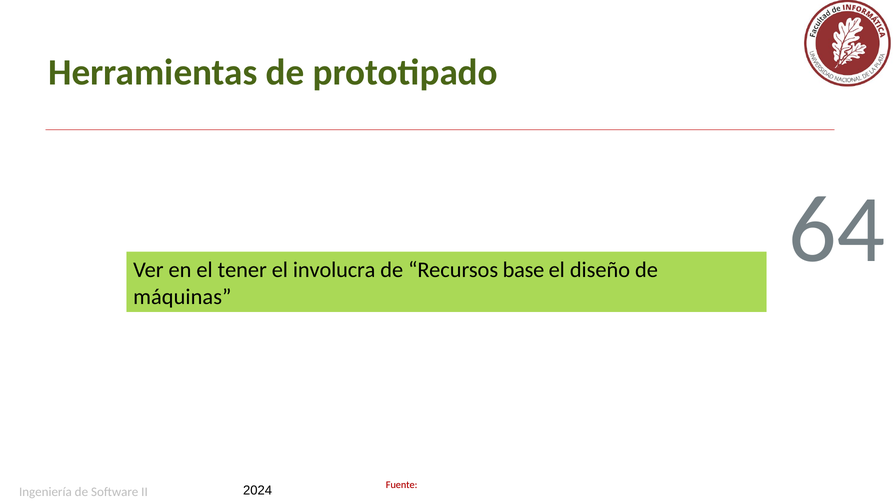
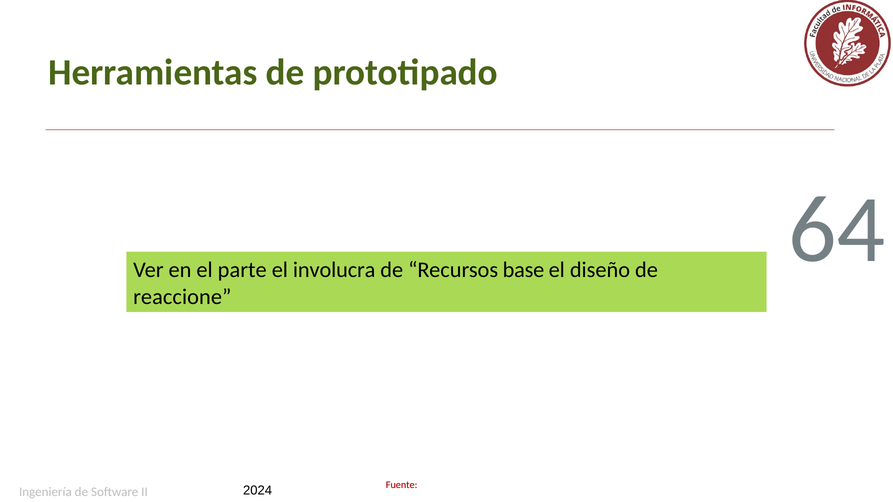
tener: tener -> parte (242, 270)
máquinas: máquinas -> reaccione (182, 297)
